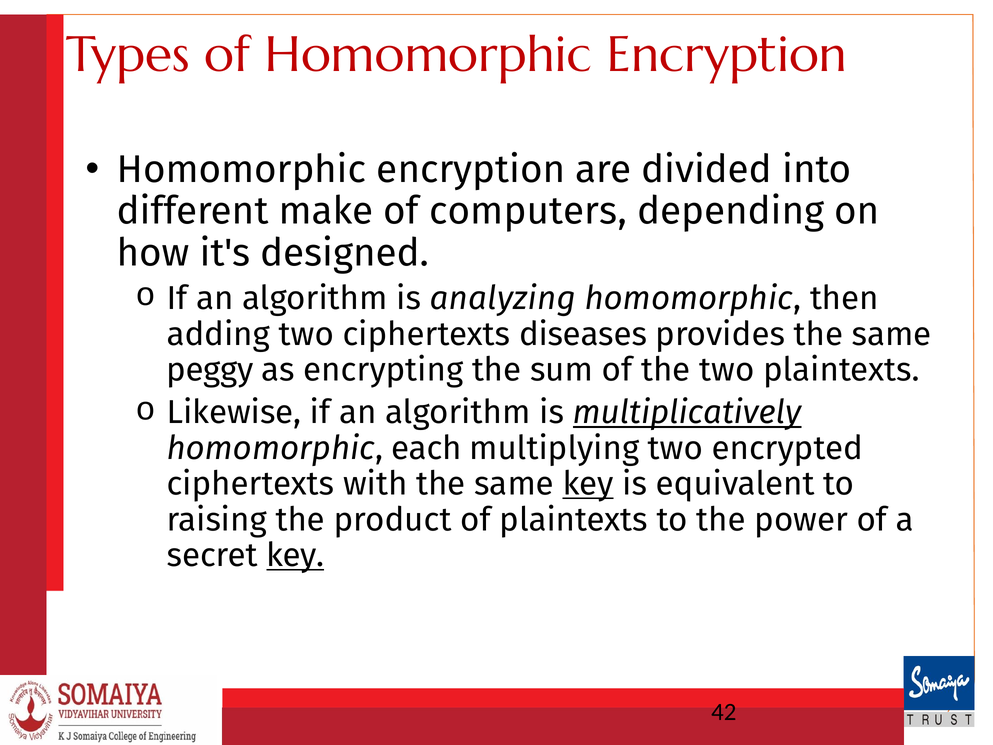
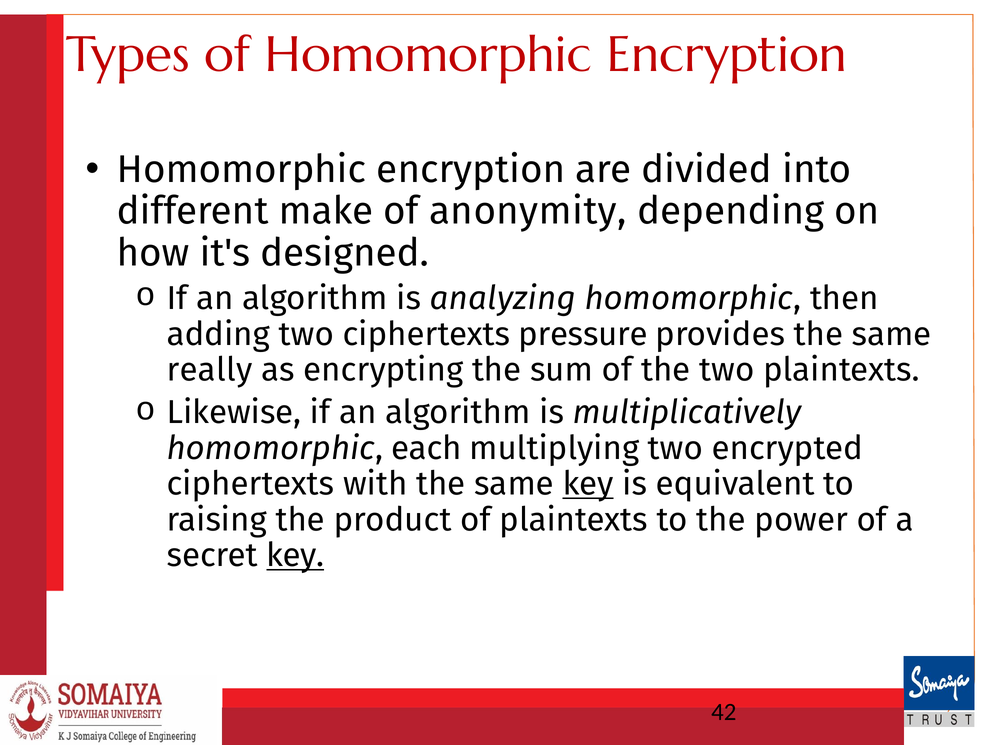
computers: computers -> anonymity (528, 211)
diseases: diseases -> pressure (583, 334)
peggy: peggy -> really (210, 370)
multiplicatively underline: present -> none (687, 412)
